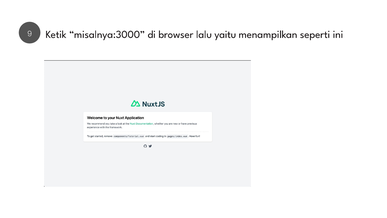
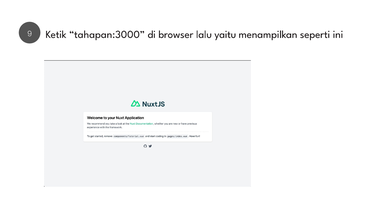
misalnya:3000: misalnya:3000 -> tahapan:3000 (107, 34)
